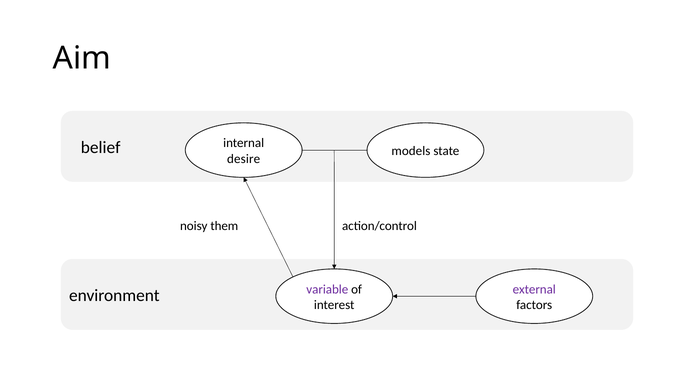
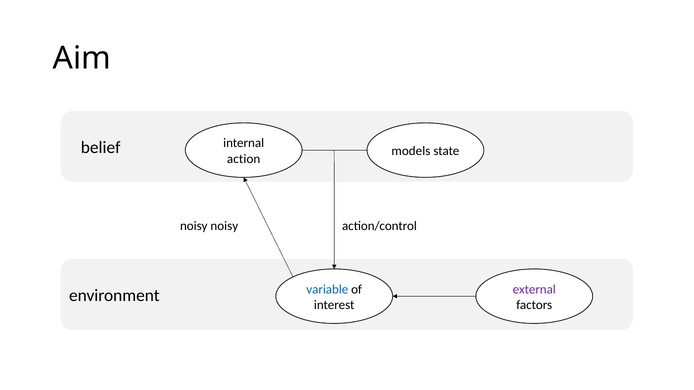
desire: desire -> action (244, 159)
noisy them: them -> noisy (224, 226)
variable colour: purple -> blue (327, 290)
